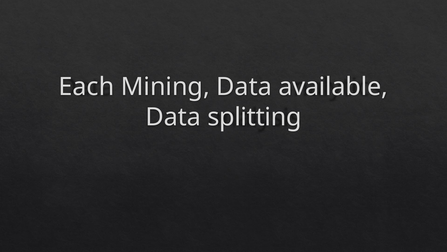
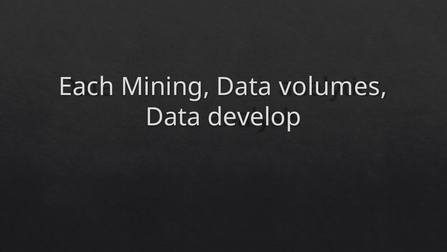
available: available -> volumes (333, 87)
splitting: splitting -> develop (254, 117)
